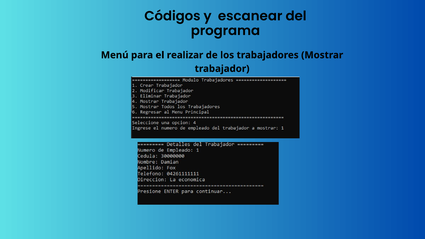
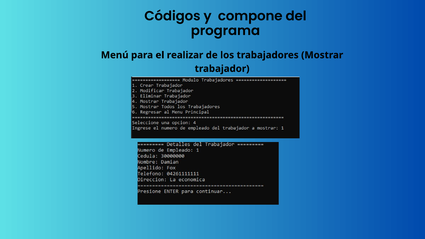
escanear: escanear -> compone (250, 16)
